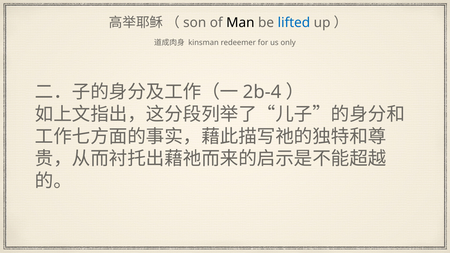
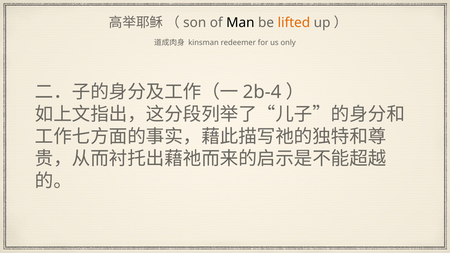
lifted colour: blue -> orange (294, 23)
